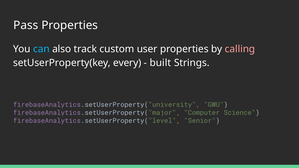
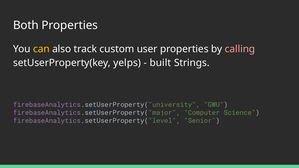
Pass: Pass -> Both (26, 25)
can colour: light blue -> yellow (41, 49)
every: every -> yelps (127, 63)
